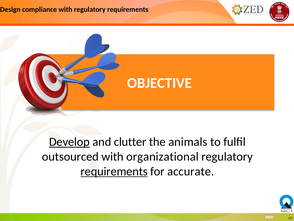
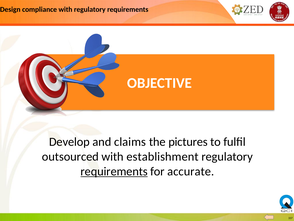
Develop underline: present -> none (69, 142)
clutter: clutter -> claims (130, 142)
animals: animals -> pictures (188, 142)
organizational: organizational -> establishment (163, 156)
